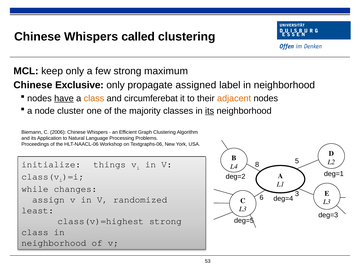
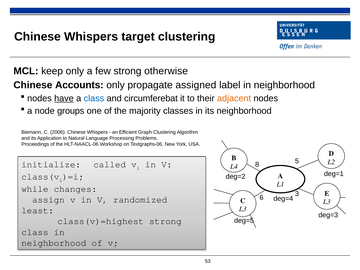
called: called -> target (138, 37)
maximum: maximum -> otherwise (166, 71)
Exclusive: Exclusive -> Accounts (79, 85)
class colour: orange -> blue (94, 98)
cluster: cluster -> groups (71, 111)
its underline: present -> none (210, 111)
things: things -> called (110, 164)
